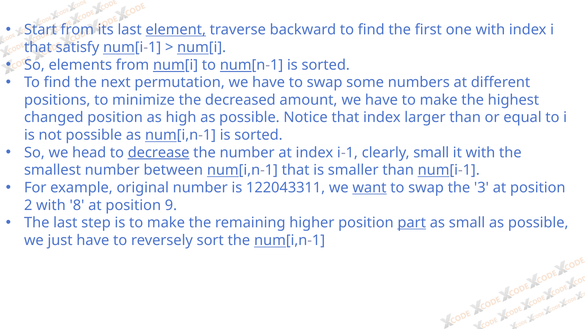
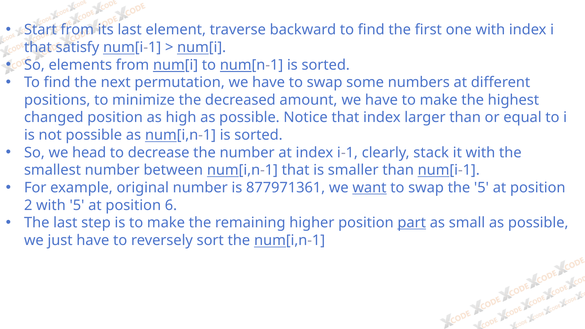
element underline: present -> none (176, 30)
decrease underline: present -> none (159, 153)
clearly small: small -> stack (431, 153)
122043311: 122043311 -> 877971361 (286, 188)
the 3: 3 -> 5 (481, 188)
with 8: 8 -> 5 (77, 205)
9: 9 -> 6 (171, 205)
